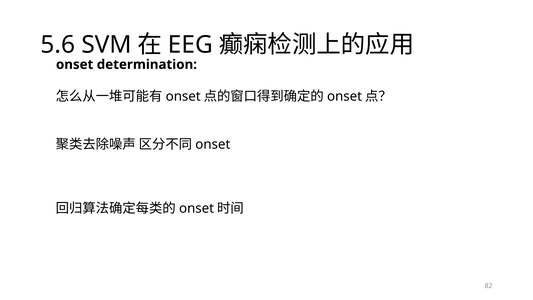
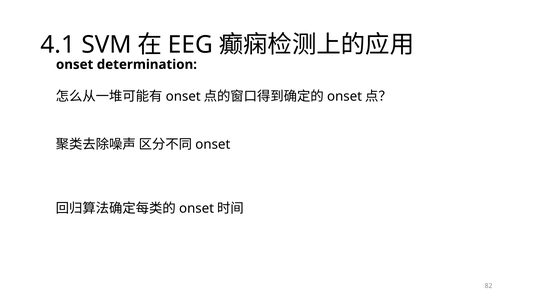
5.6: 5.6 -> 4.1 (58, 45)
